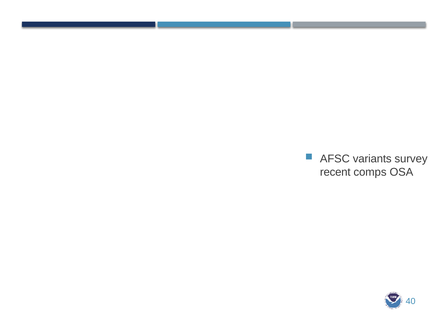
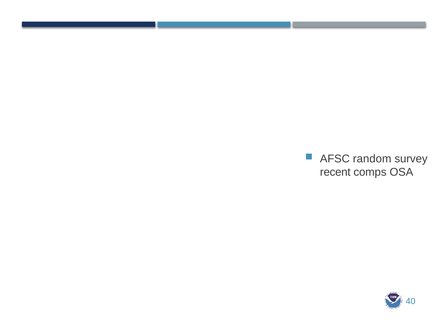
variants: variants -> random (372, 159)
